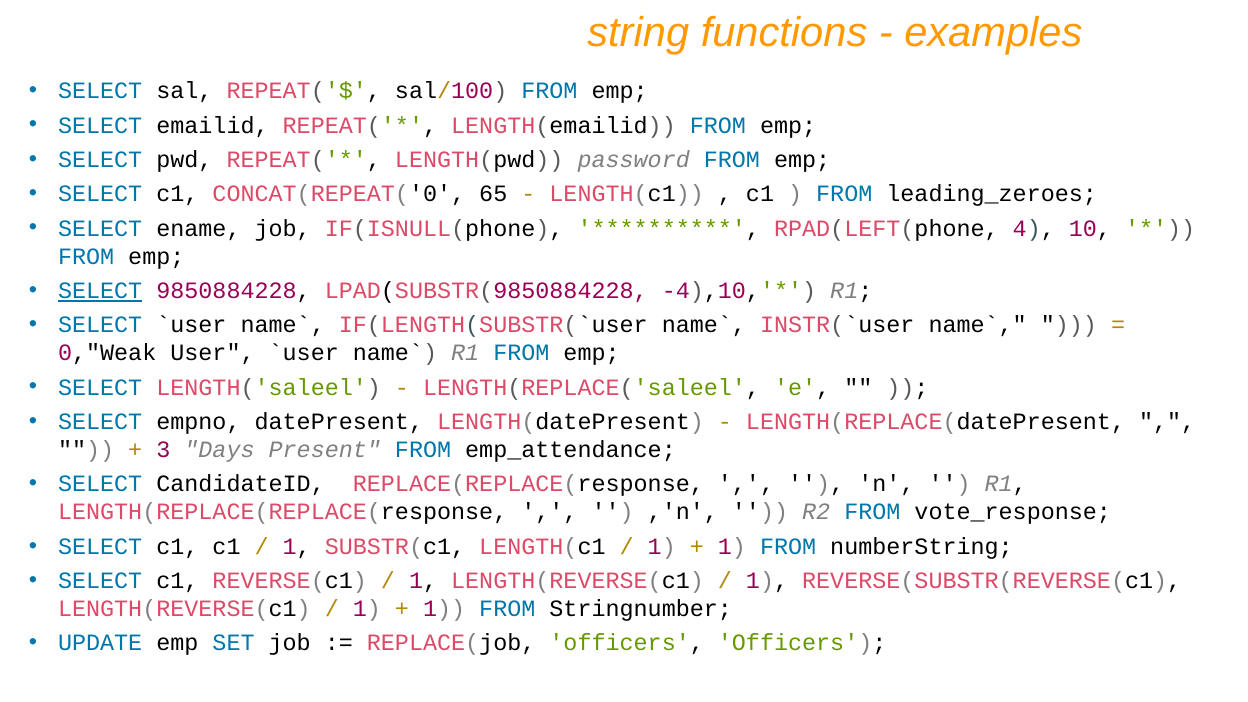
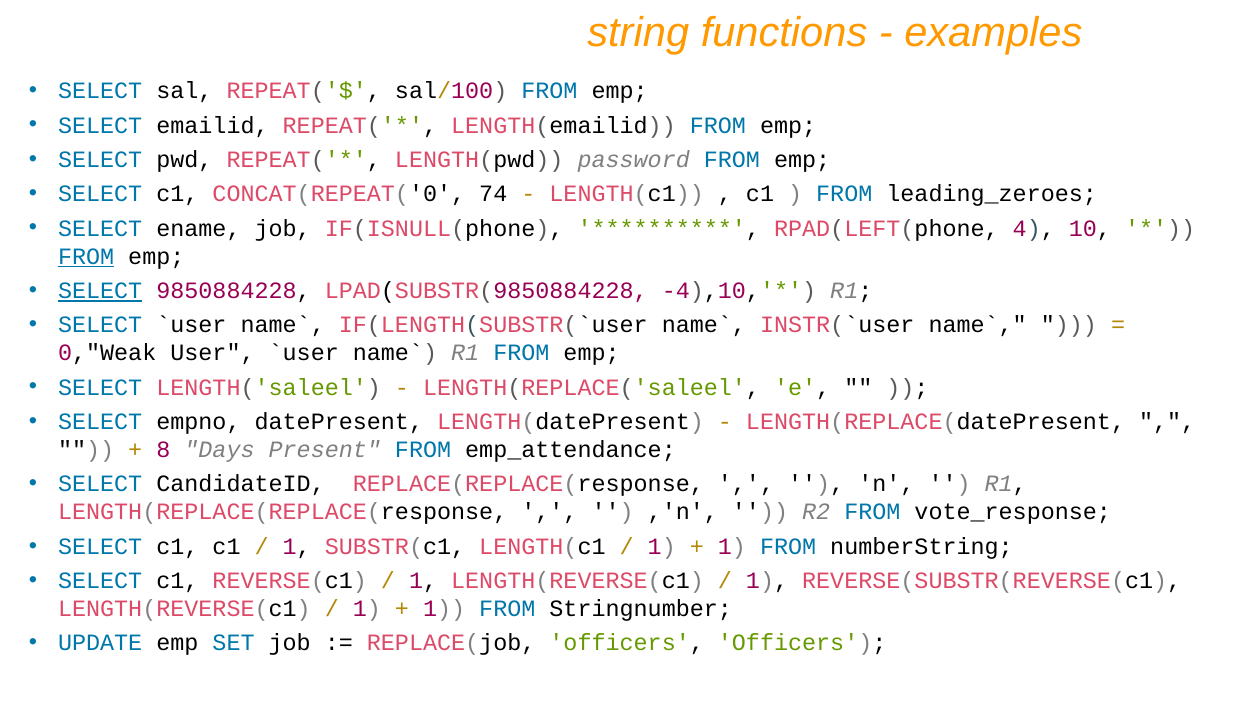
65: 65 -> 74 (493, 194)
FROM underline: none -> present (86, 256)
3: 3 -> 8 (163, 450)
